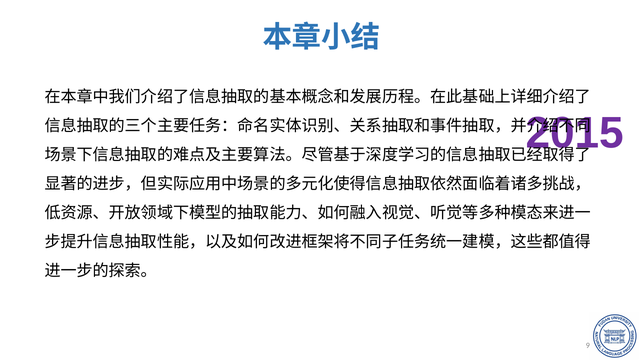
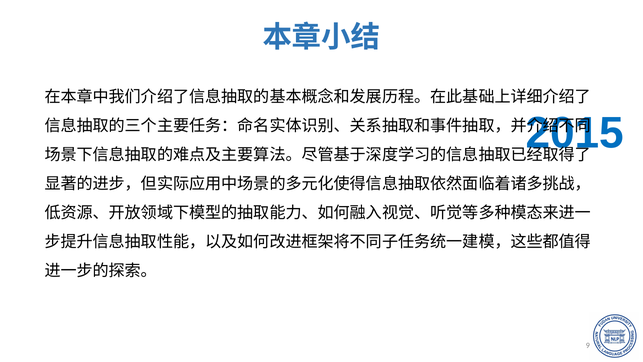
2015 colour: purple -> blue (575, 133)
